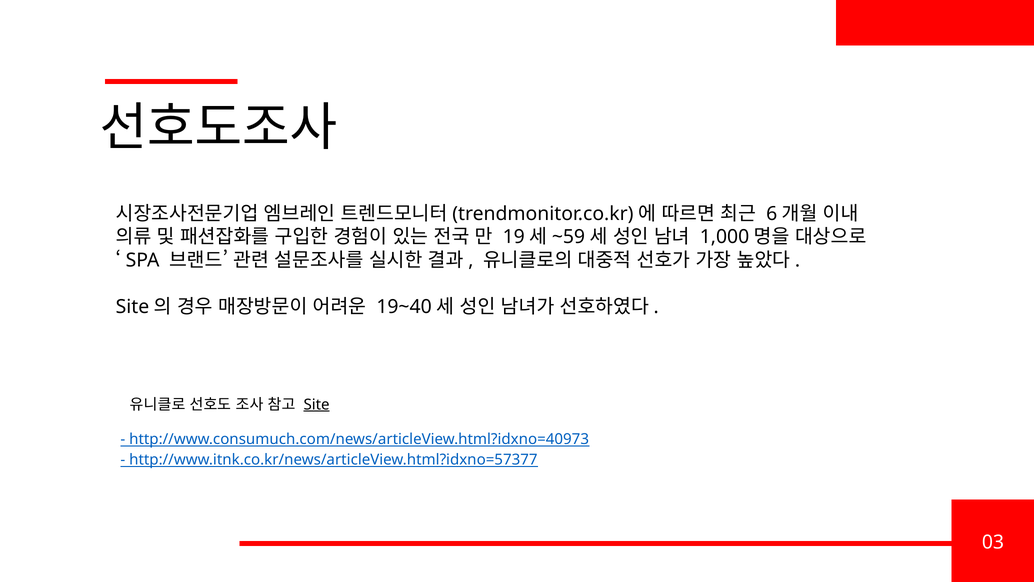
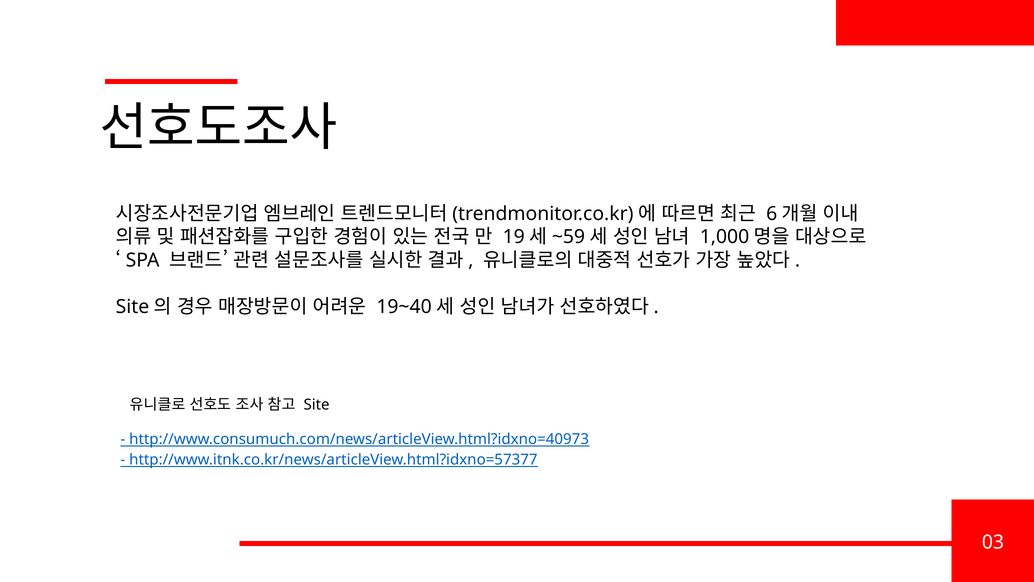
Site underline: present -> none (317, 404)
